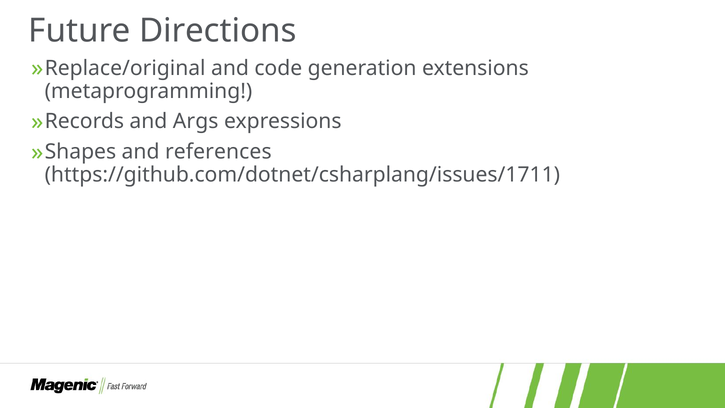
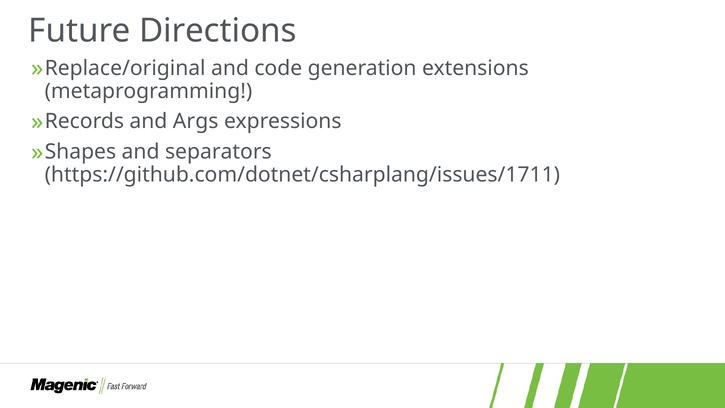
references: references -> separators (218, 152)
